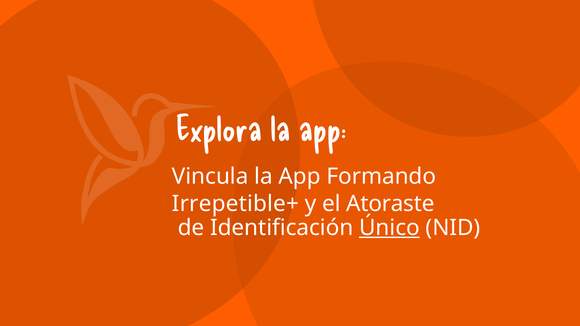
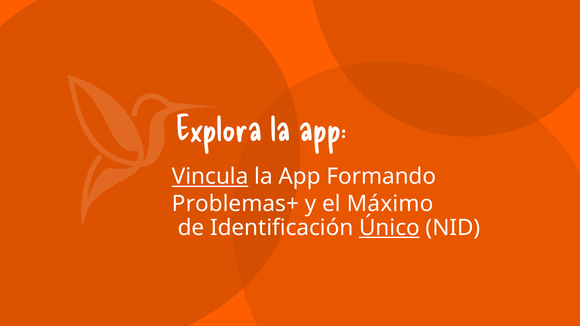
Vincula underline: none -> present (210, 177)
Irrepetible+: Irrepetible+ -> Problemas+ (236, 204)
Atoraste: Atoraste -> Máximo (390, 204)
